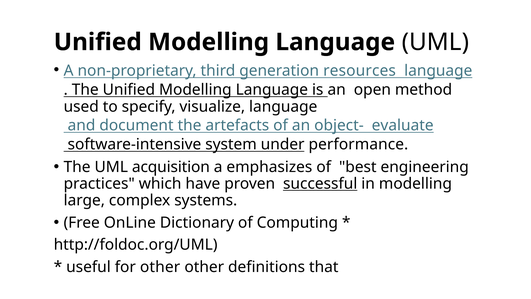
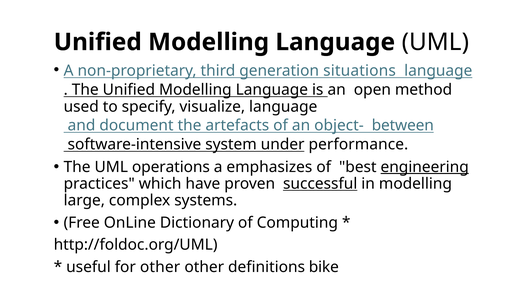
resources: resources -> situations (360, 71)
evaluate: evaluate -> between (403, 125)
acquisition: acquisition -> operations (171, 167)
engineering underline: none -> present (425, 167)
that: that -> bike (324, 267)
